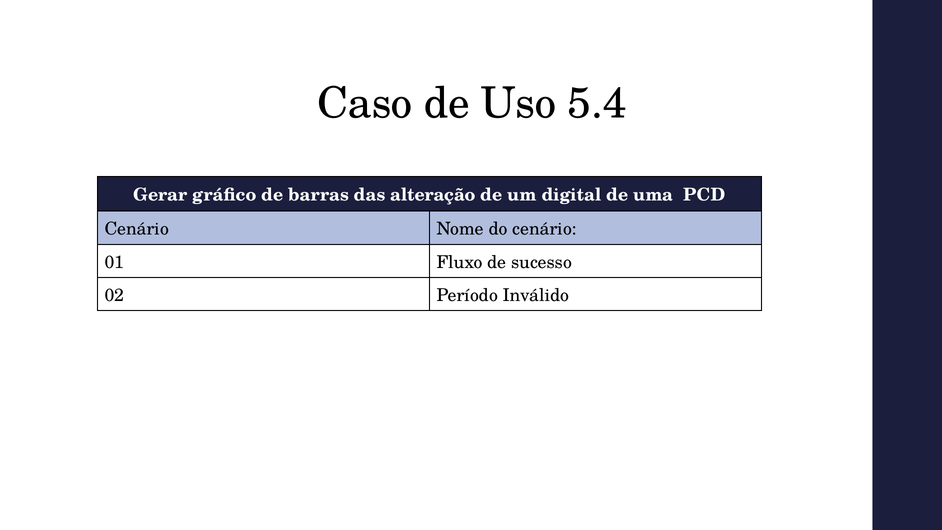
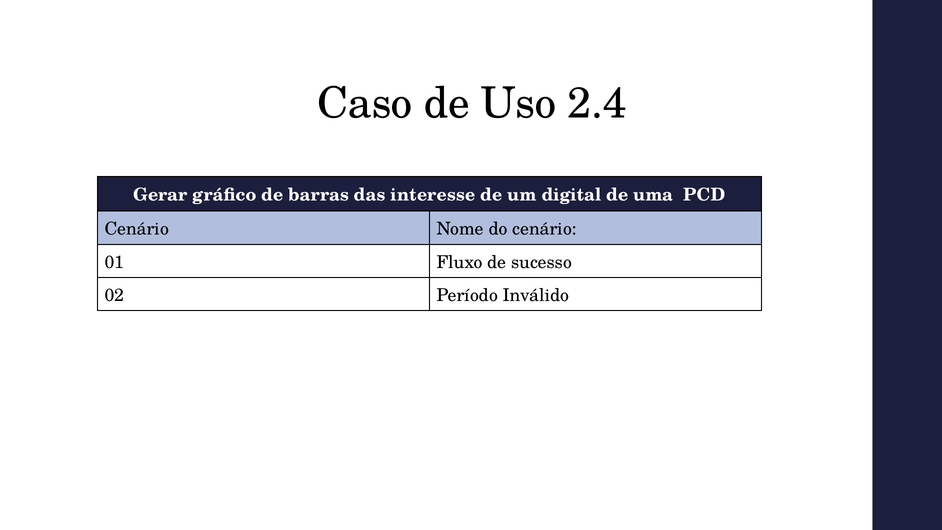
5.4: 5.4 -> 2.4 (597, 104)
alteração: alteração -> interesse (433, 195)
